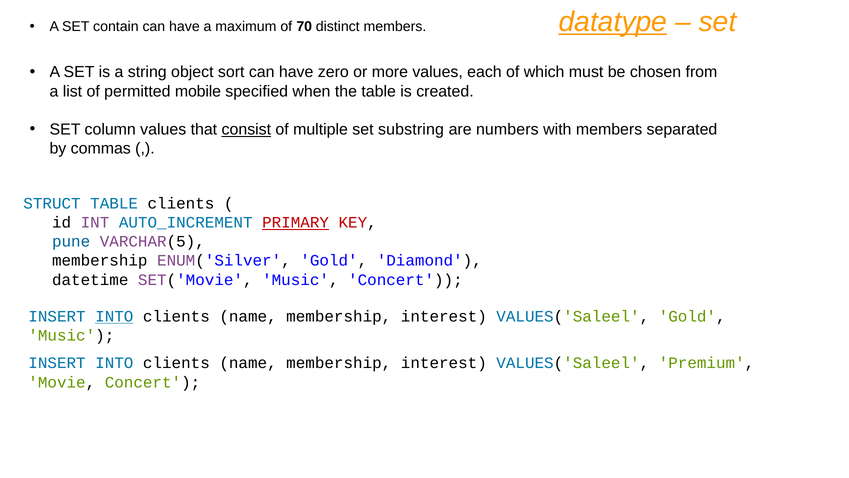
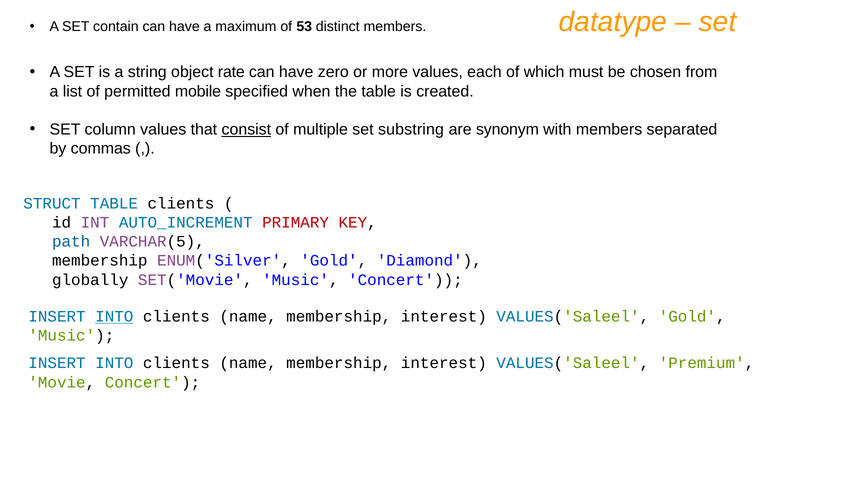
datatype underline: present -> none (613, 22)
70: 70 -> 53 (304, 27)
sort: sort -> rate (231, 72)
numbers: numbers -> synonym (507, 129)
PRIMARY underline: present -> none (296, 222)
pune: pune -> path (71, 241)
datetime: datetime -> globally (90, 280)
